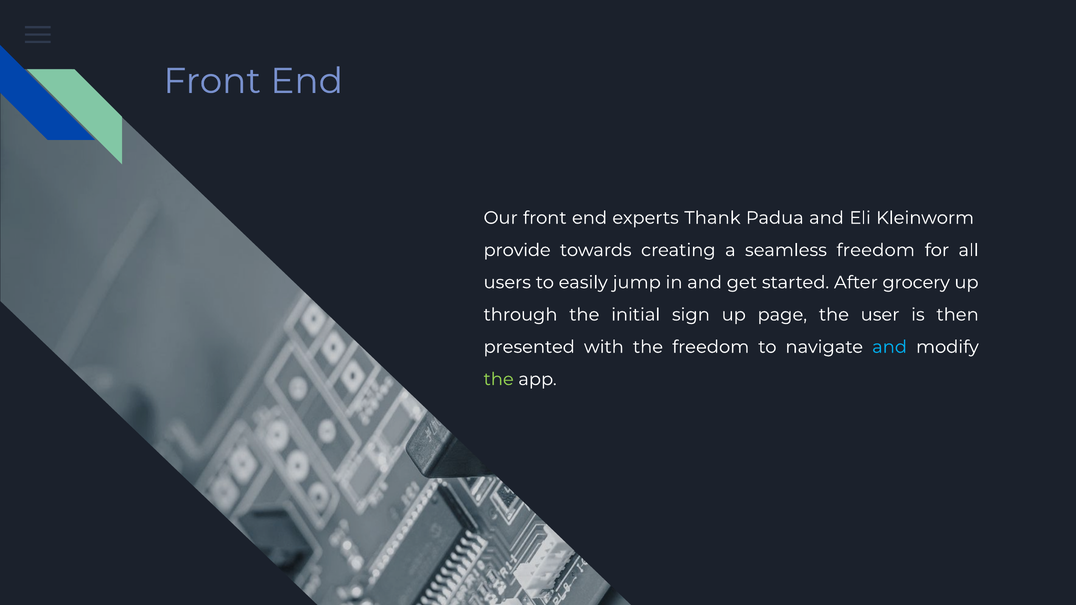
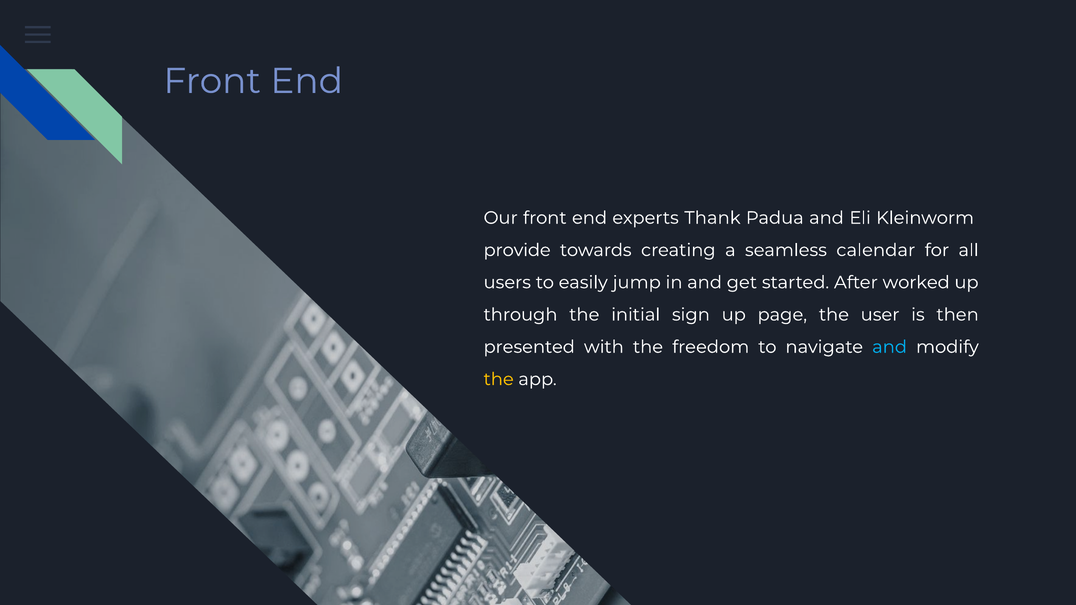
seamless freedom: freedom -> calendar (876, 250)
grocery: grocery -> worked (916, 283)
the colour: light green -> yellow (499, 379)
